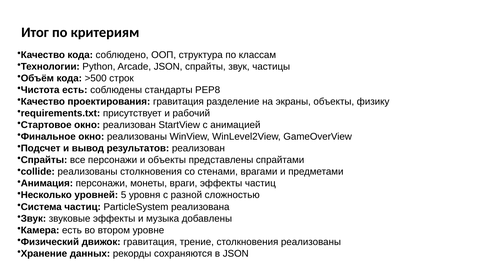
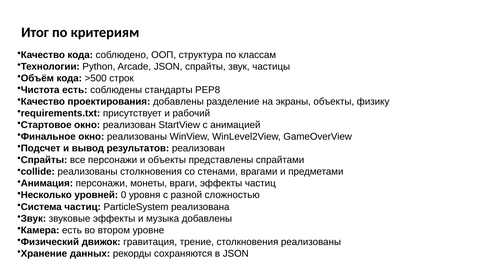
проектирования гравитация: гравитация -> добавлены (178, 102)
5: 5 -> 0 (124, 195)
